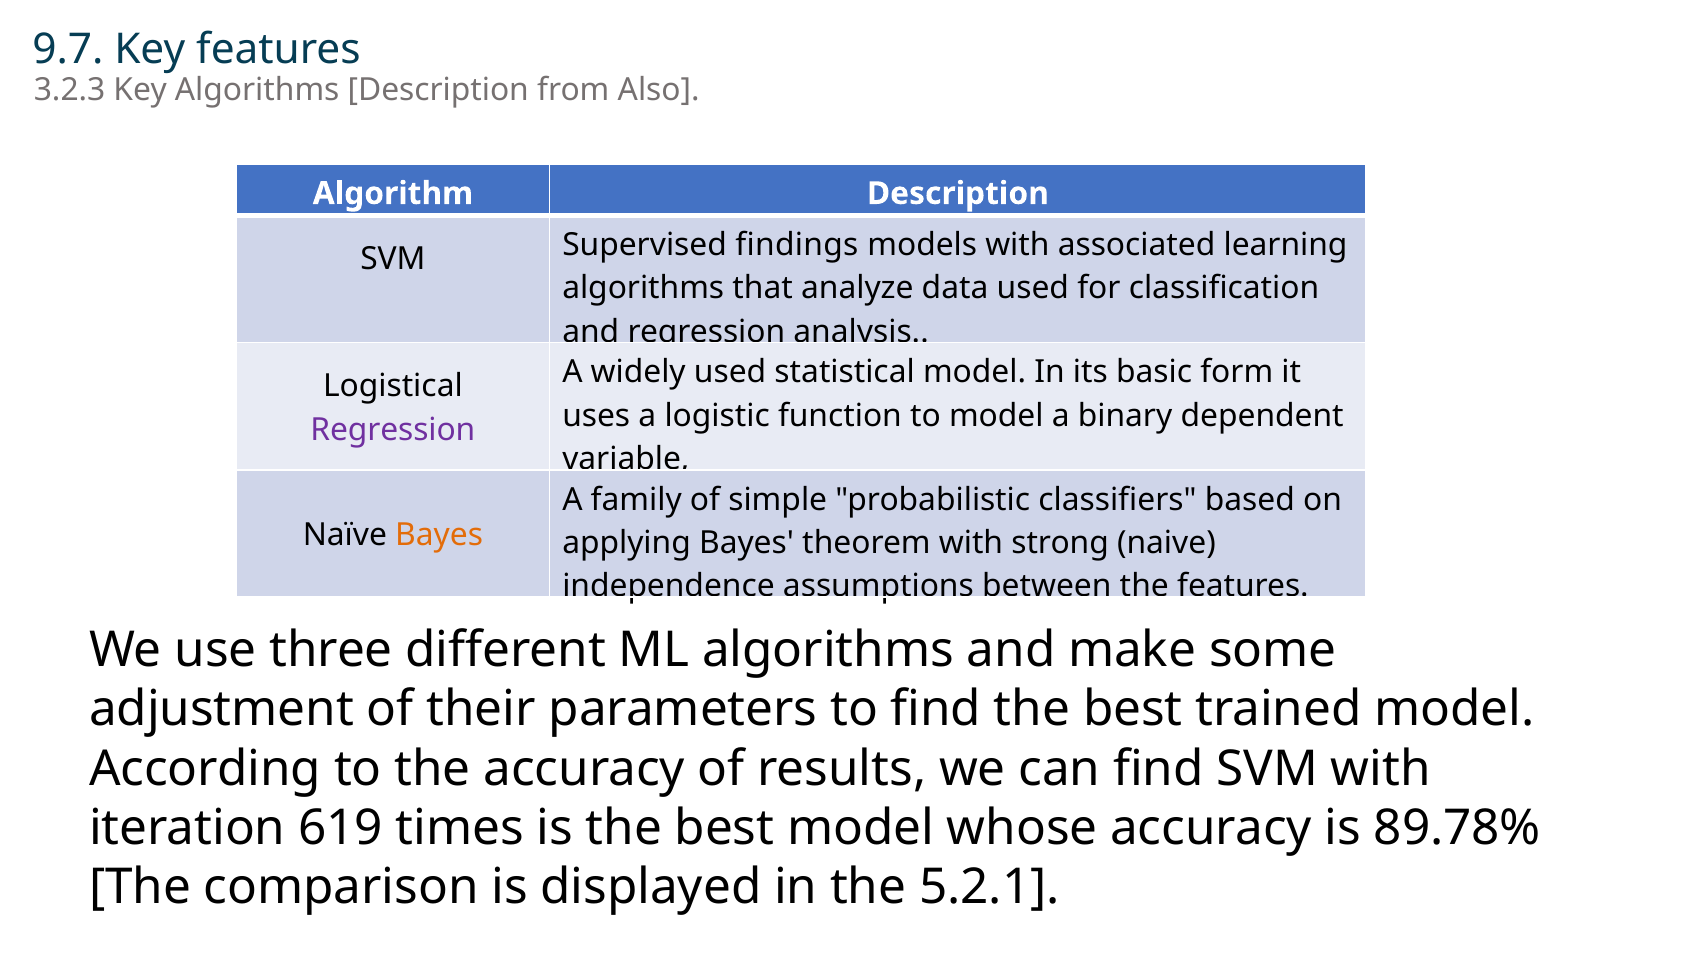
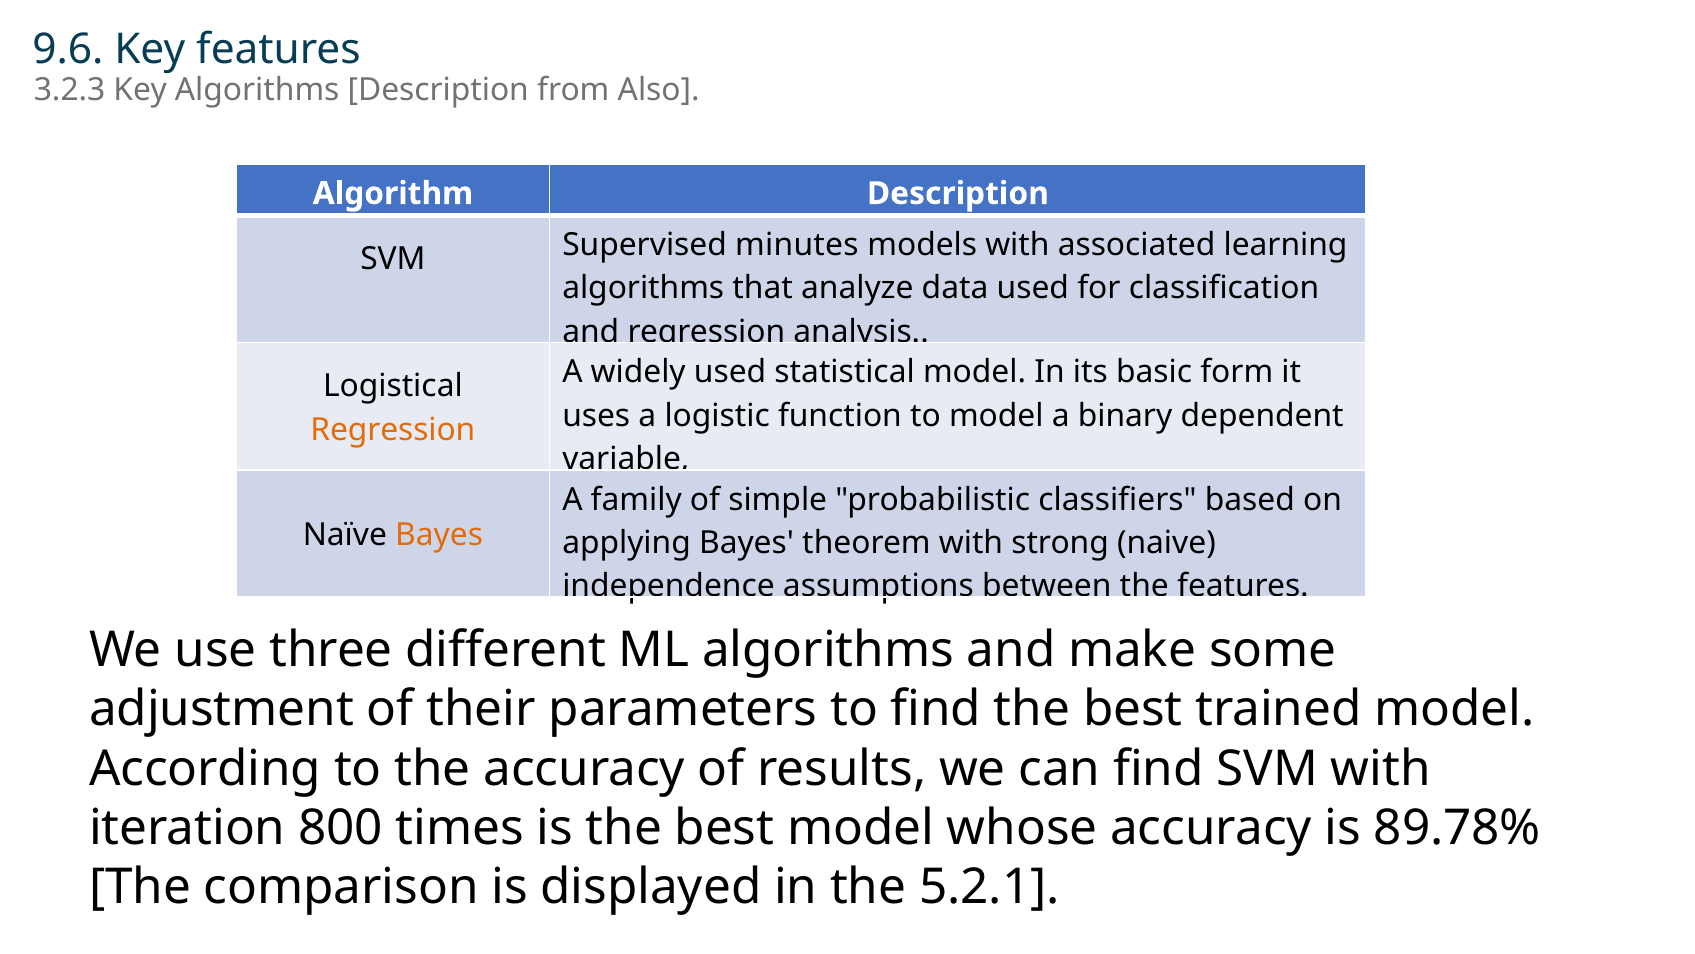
9.7: 9.7 -> 9.6 (68, 49)
findings: findings -> minutes (797, 245)
Regression colour: purple -> orange (393, 429)
619: 619 -> 800 (341, 828)
